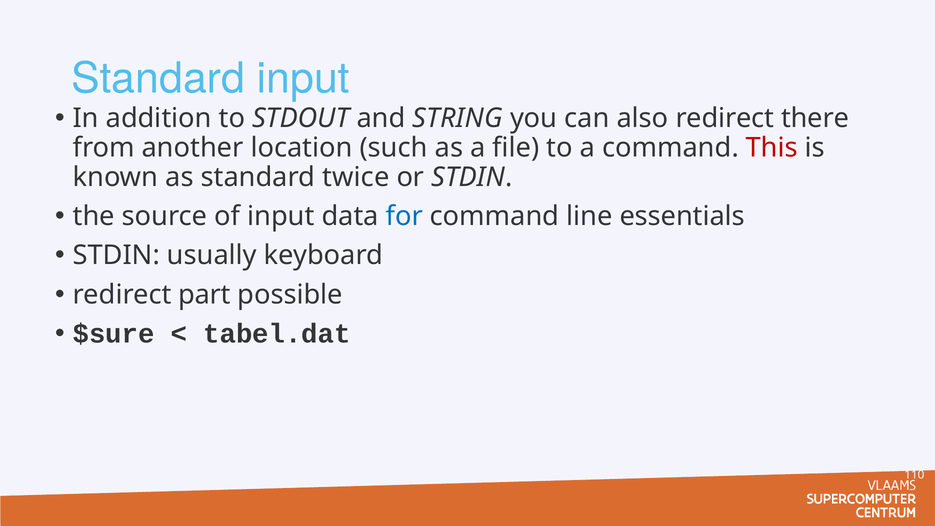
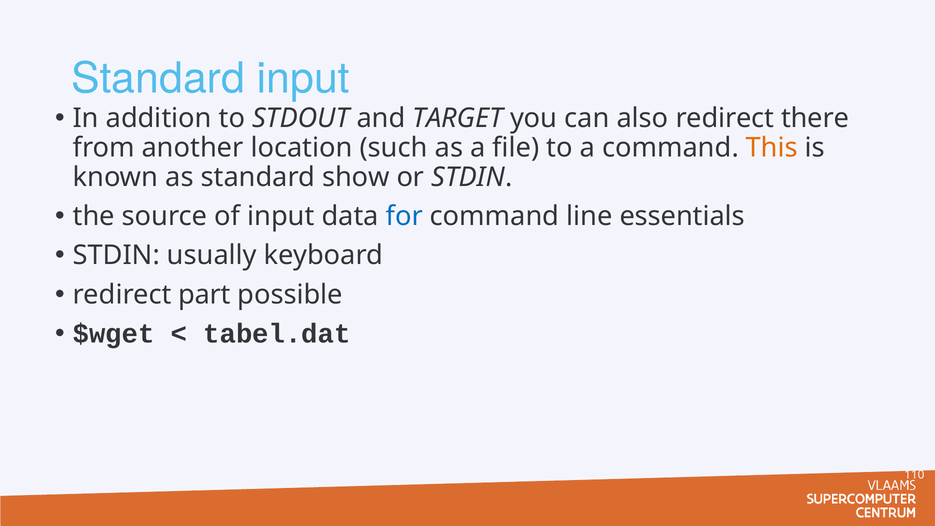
STRING: STRING -> TARGET (458, 118)
This colour: red -> orange (772, 148)
twice: twice -> show (356, 177)
$sure: $sure -> $wget (114, 334)
